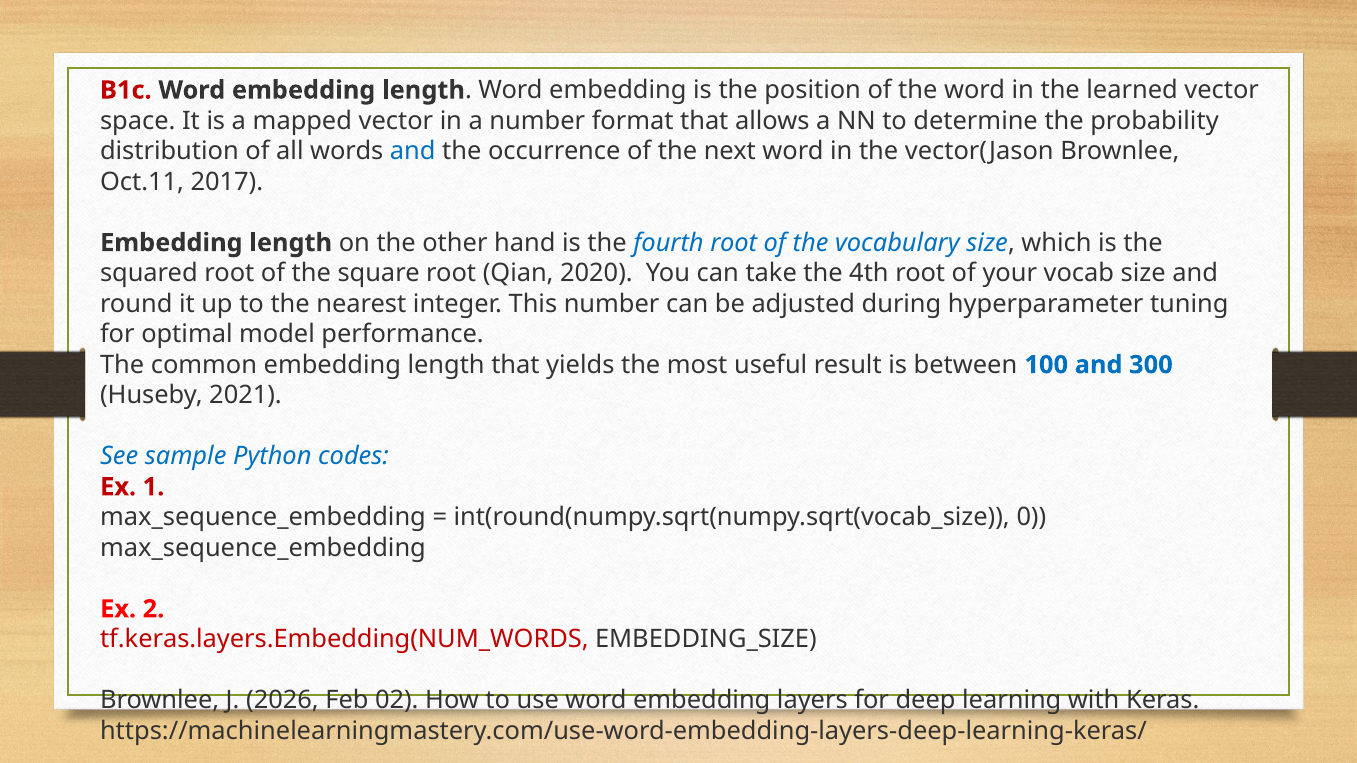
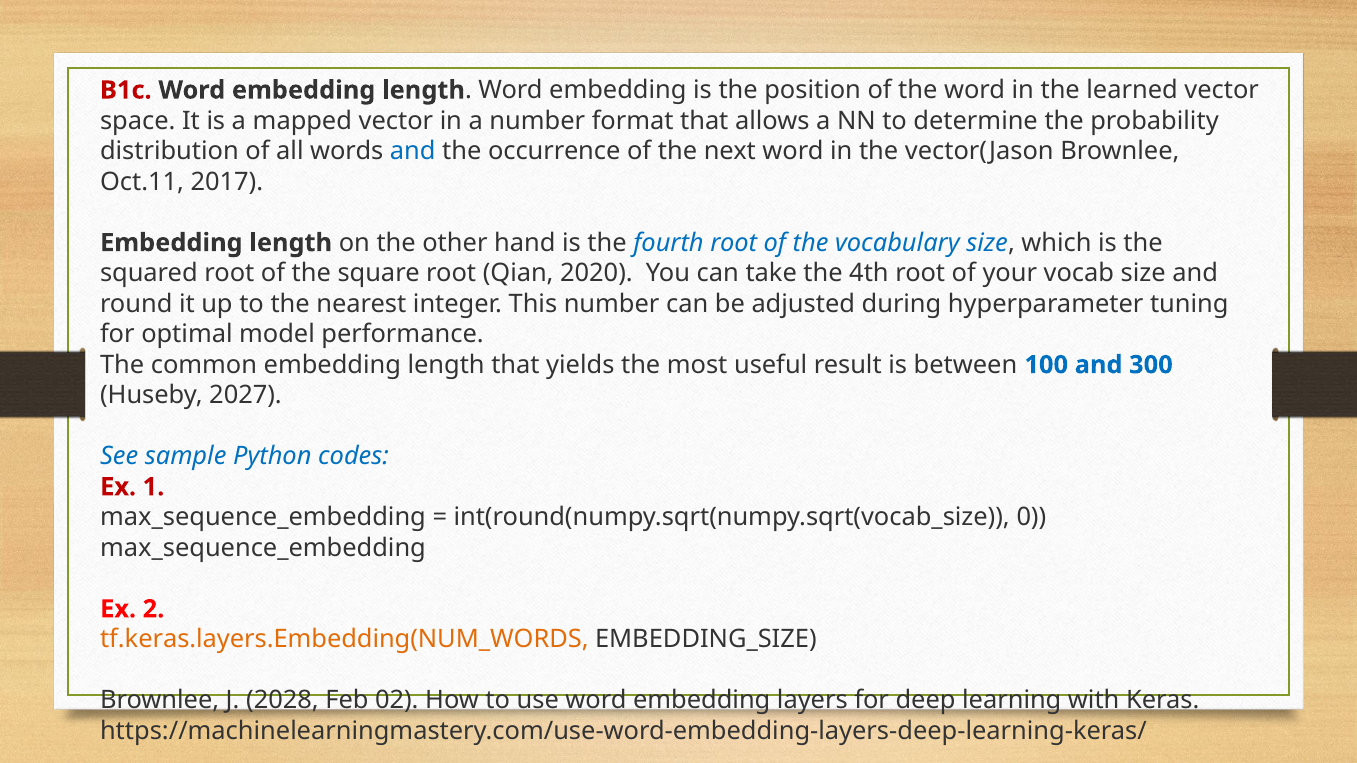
2021: 2021 -> 2027 (246, 396)
tf.keras.layers.Embedding(NUM_WORDS colour: red -> orange (344, 640)
2026: 2026 -> 2028 (282, 701)
